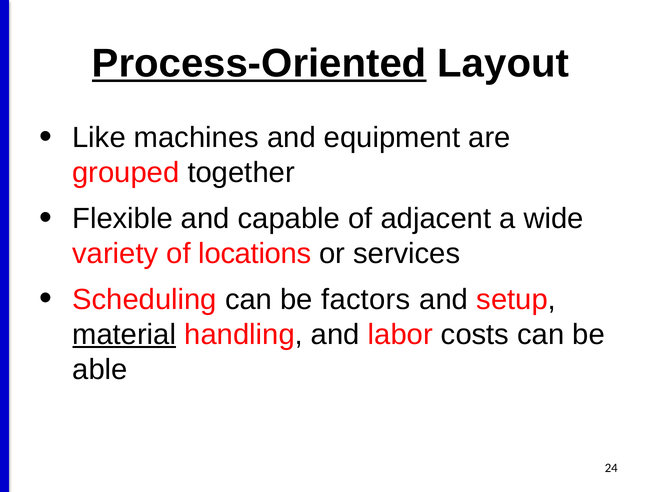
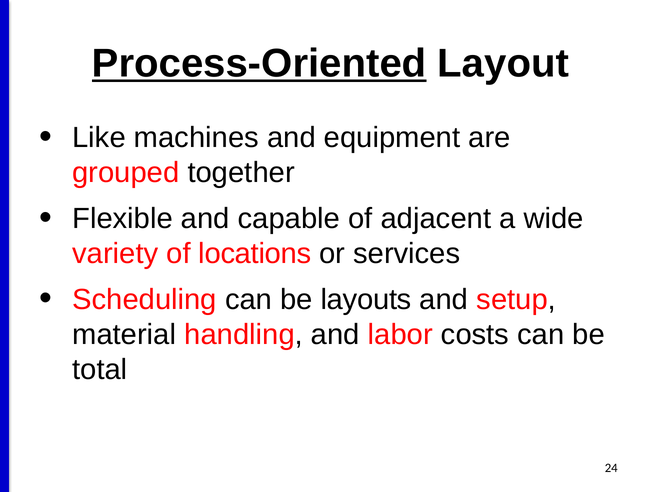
factors: factors -> layouts (366, 300)
material underline: present -> none (124, 335)
able: able -> total (100, 370)
